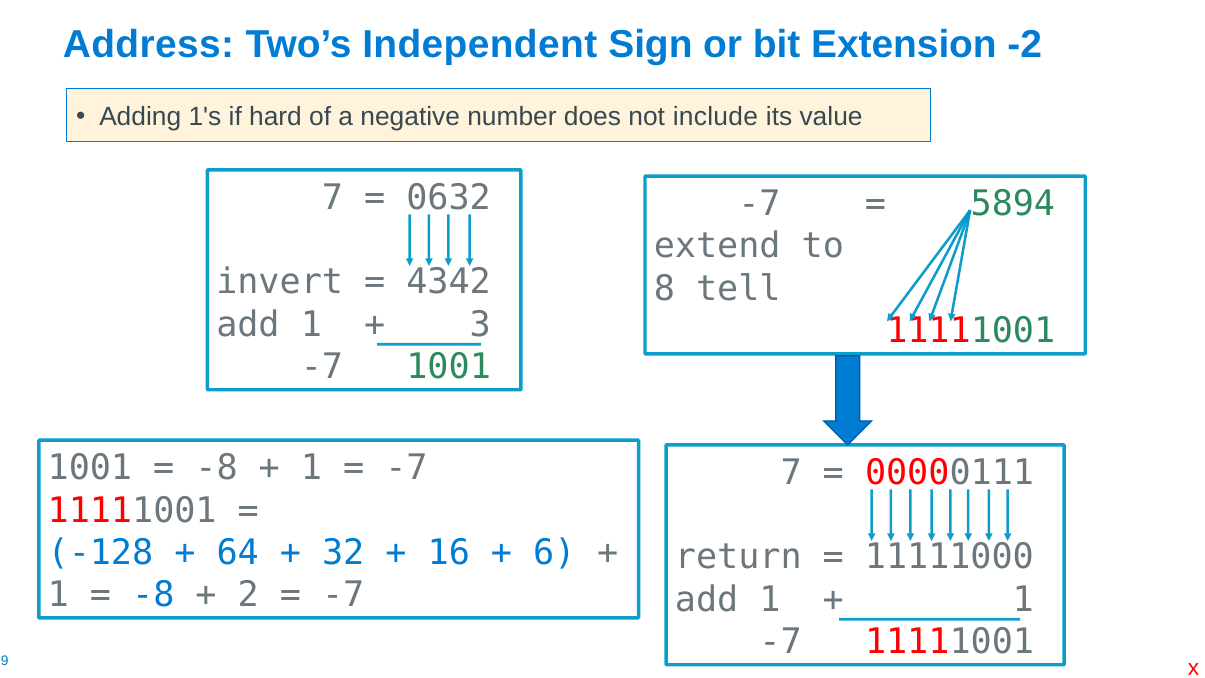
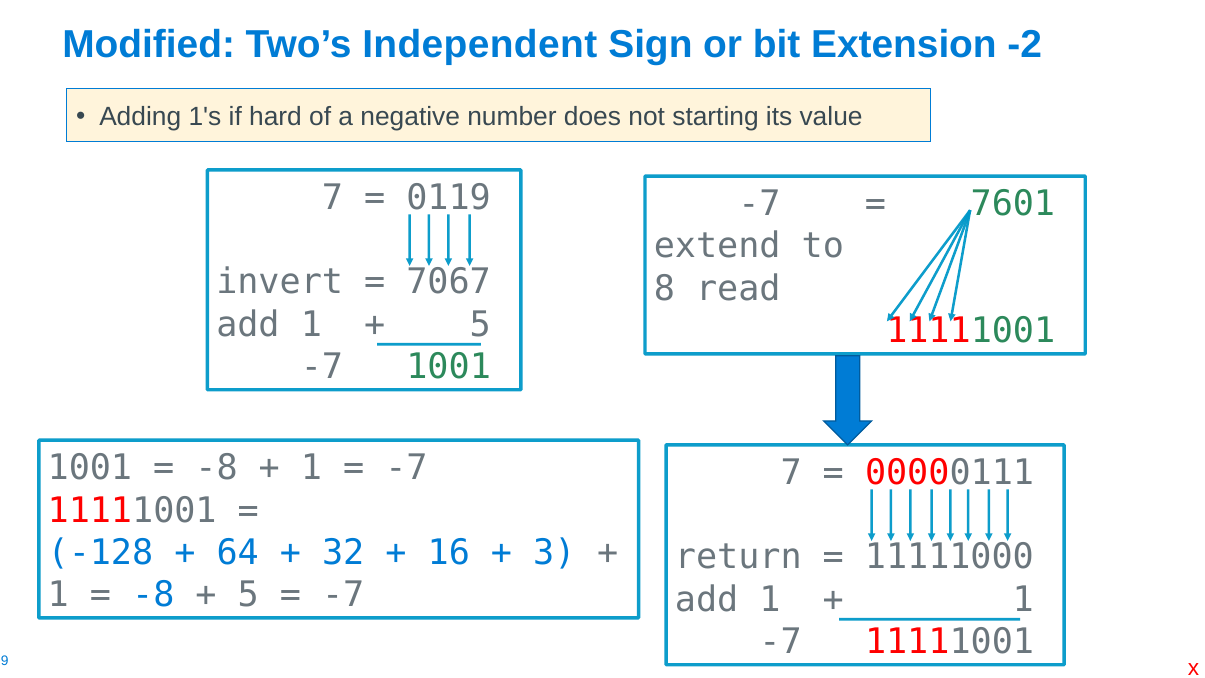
Address: Address -> Modified (149, 45)
include: include -> starting (716, 117)
0632: 0632 -> 0119 (449, 198)
5894: 5894 -> 7601 (1013, 204)
4342: 4342 -> 7067 (449, 282)
tell: tell -> read (738, 288)
3: 3 -> 5 (480, 324)
6: 6 -> 3 (554, 552)
2: 2 -> 5 (248, 595)
